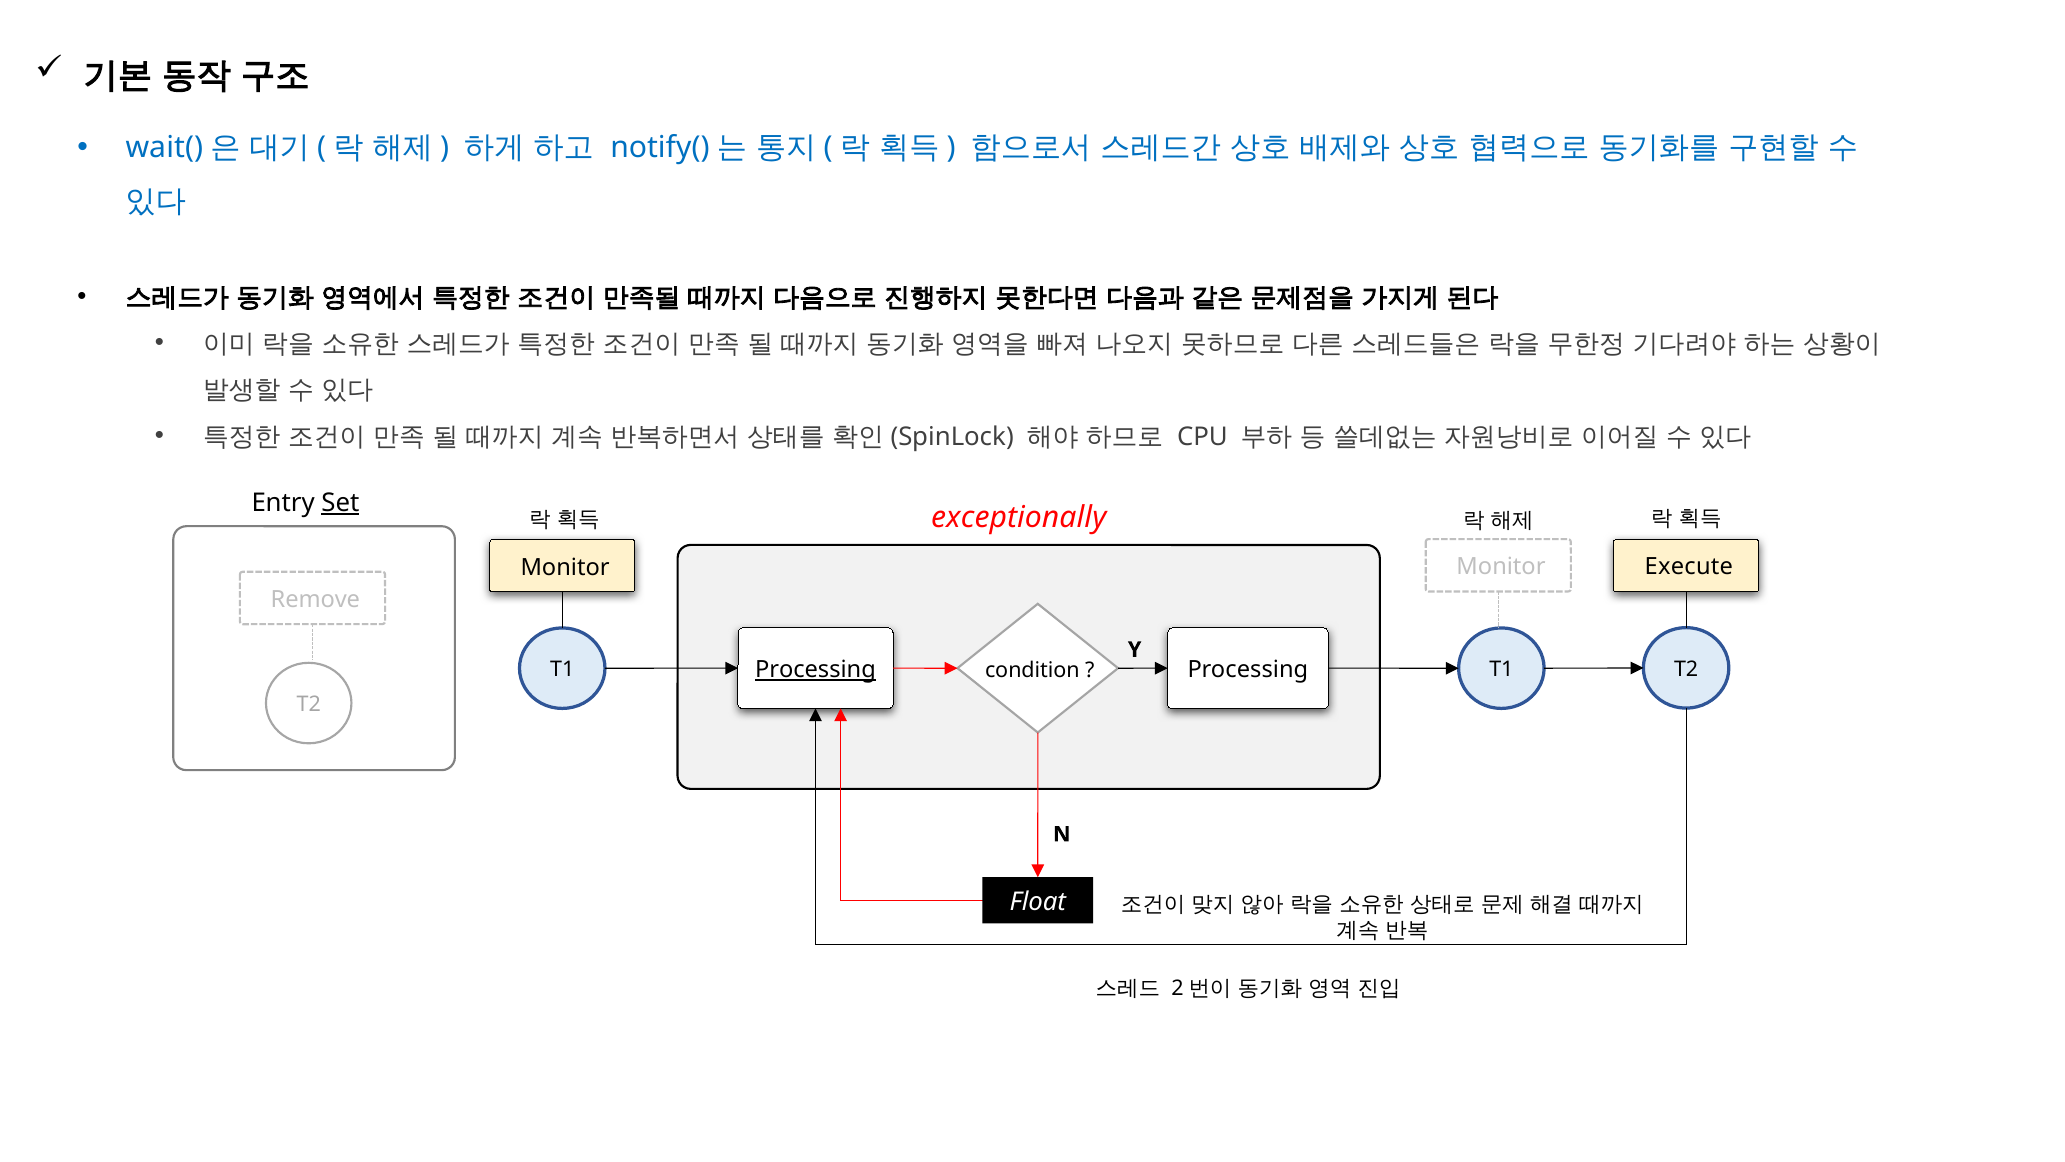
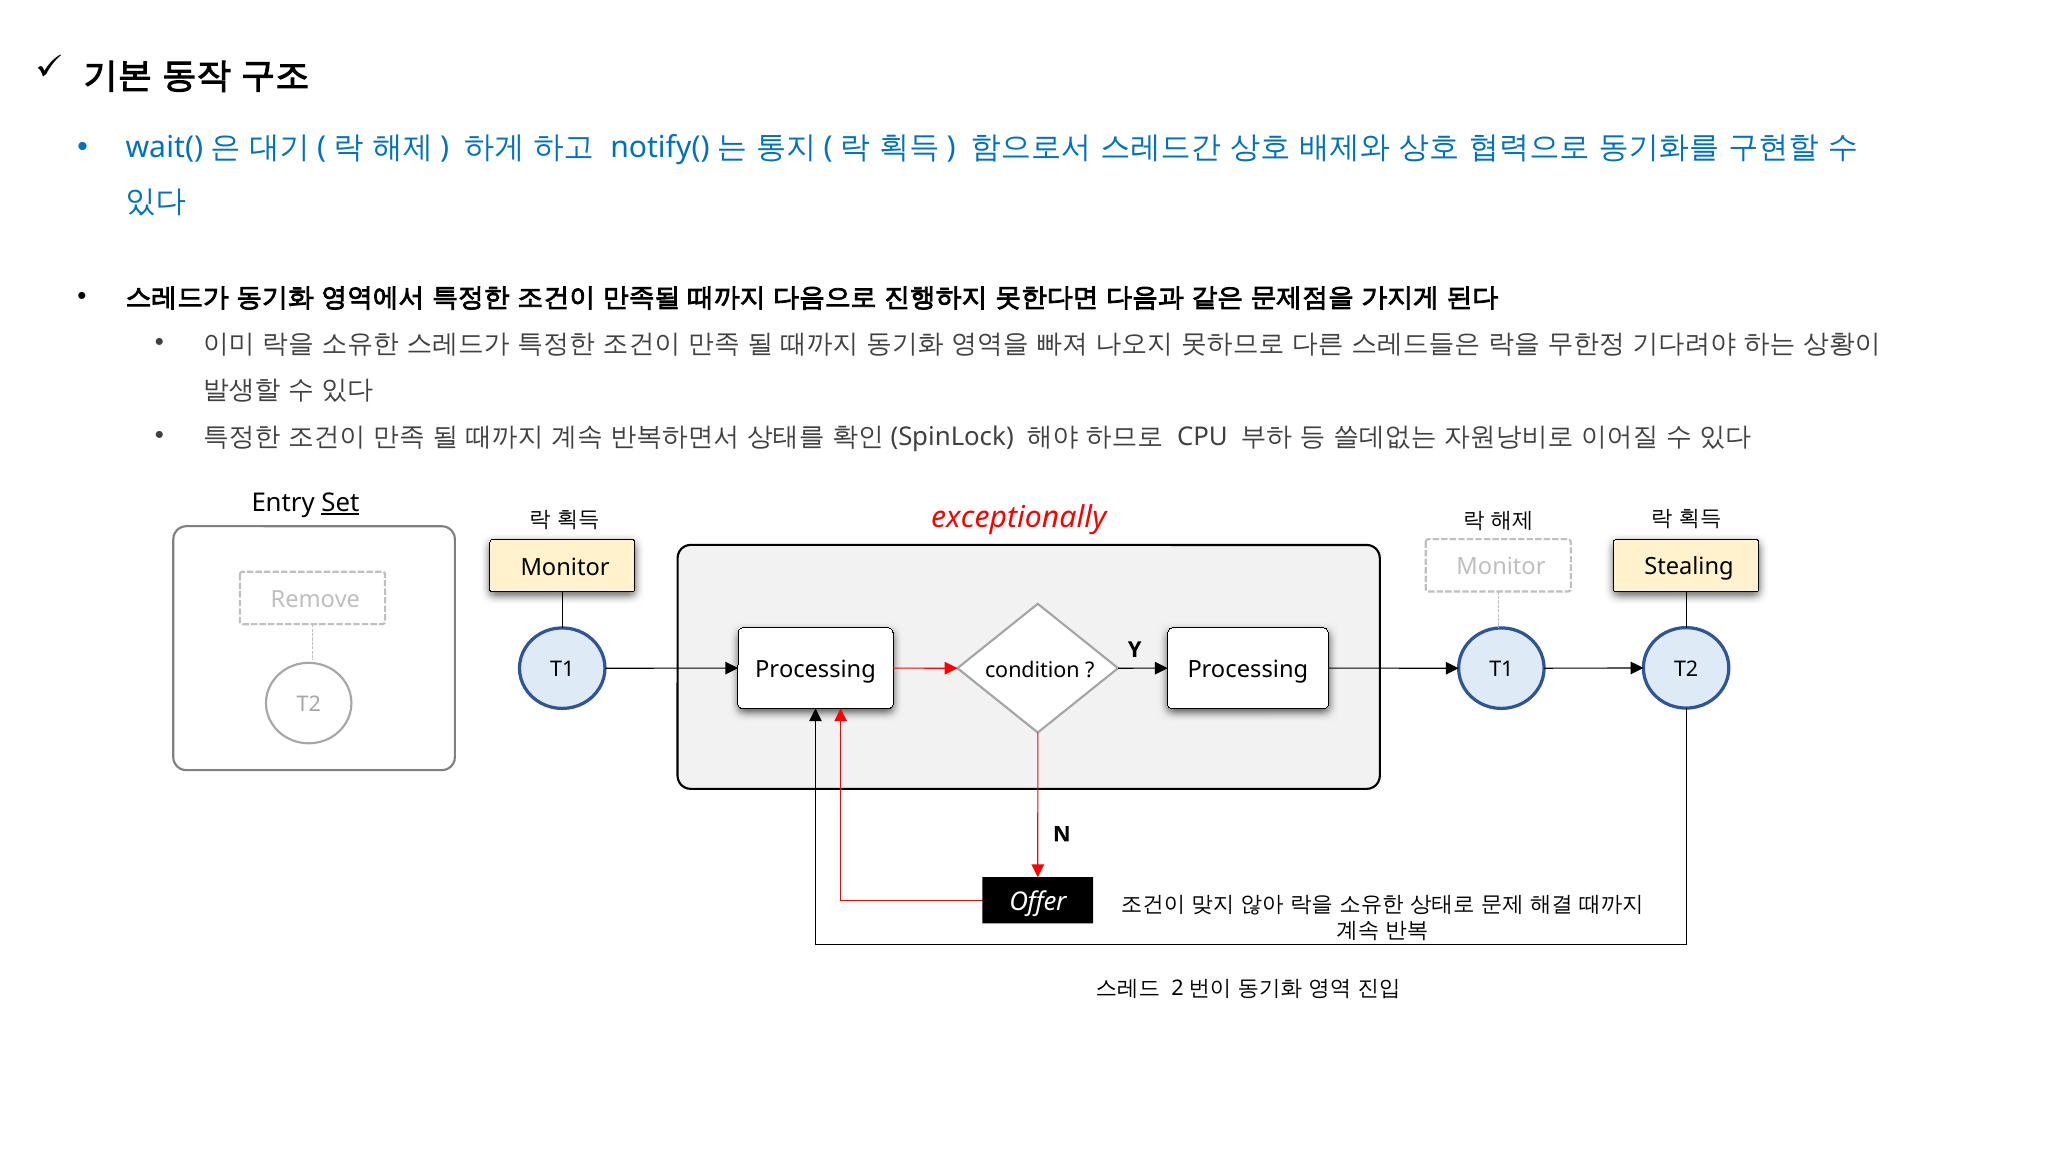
Execute: Execute -> Stealing (1689, 567)
Processing underline: present -> none (815, 669)
Float: Float -> Offer (1038, 902)
